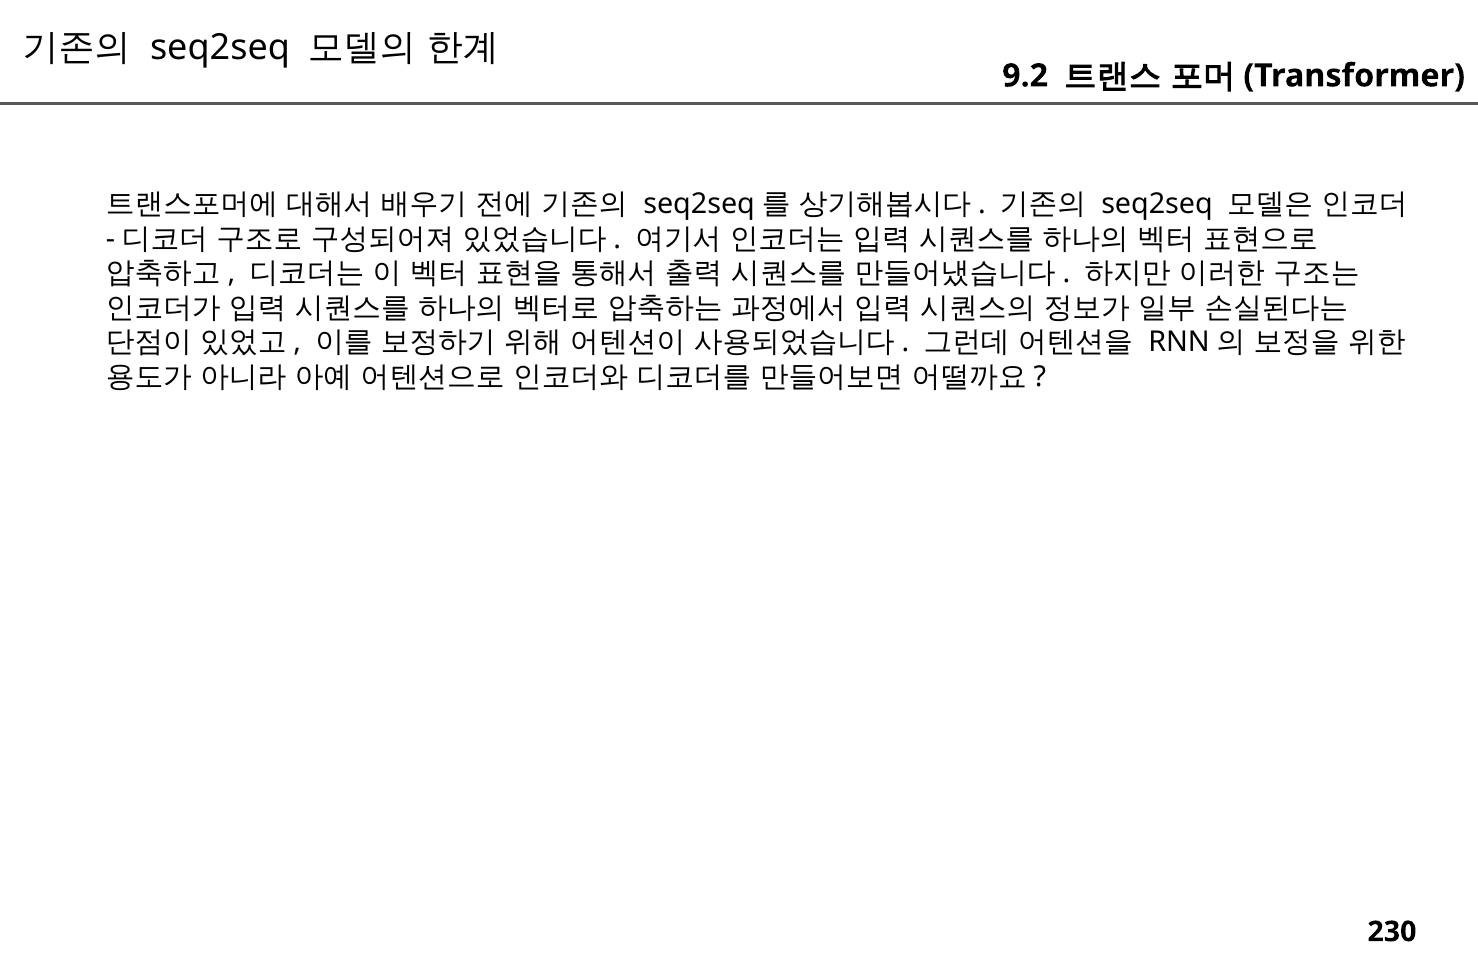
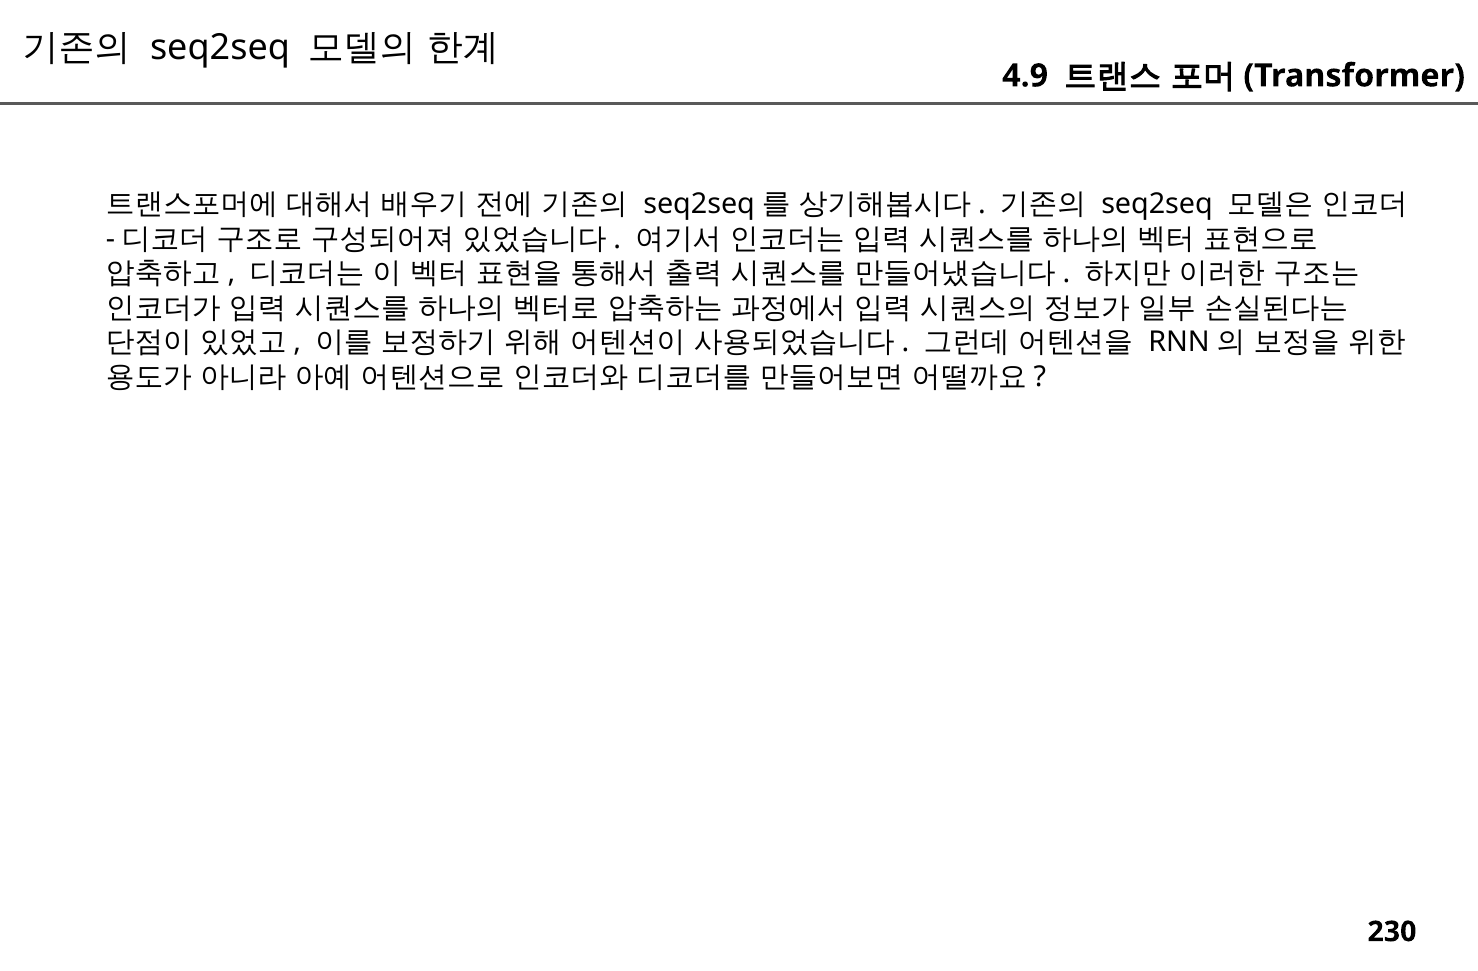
9.2: 9.2 -> 4.9 (1025, 76)
